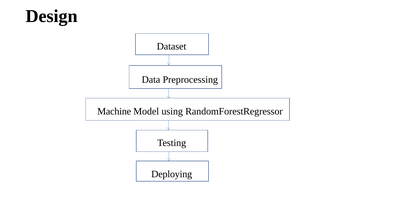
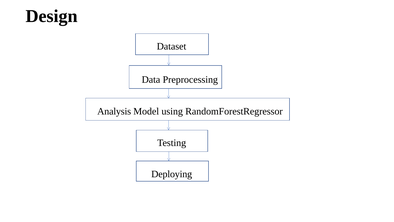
Machine: Machine -> Analysis (114, 111)
